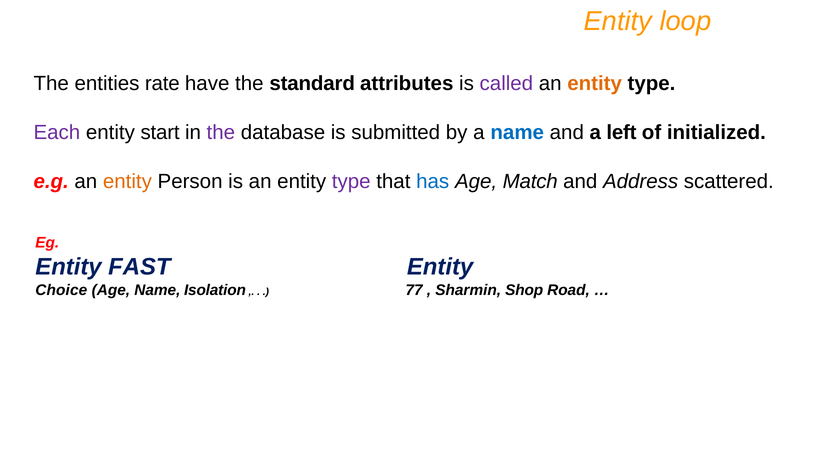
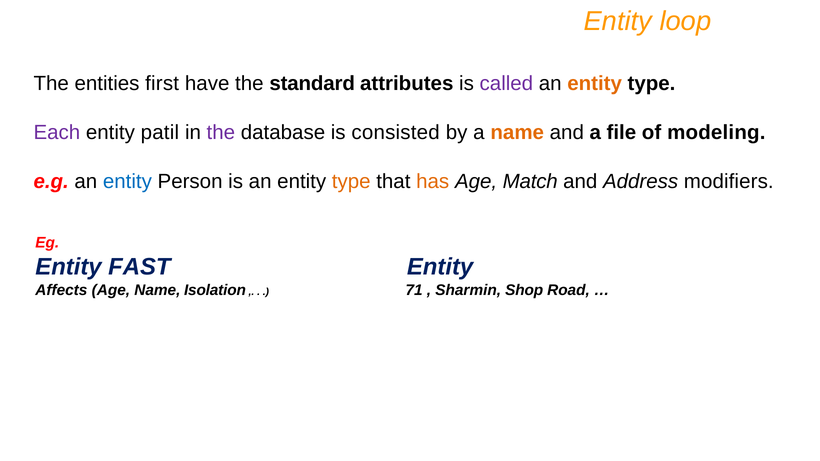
rate: rate -> first (162, 83)
start: start -> patil (160, 133)
submitted: submitted -> consisted (396, 133)
name colour: blue -> orange (517, 133)
left: left -> file (621, 133)
initialized: initialized -> modeling (716, 133)
entity colour: orange -> blue (127, 182)
type colour: purple -> orange (351, 182)
has colour: blue -> orange (433, 182)
scattered: scattered -> modifiers (729, 182)
Choice: Choice -> Affects (61, 290)
77: 77 -> 71 (414, 290)
